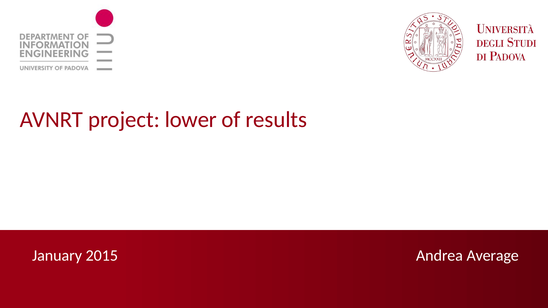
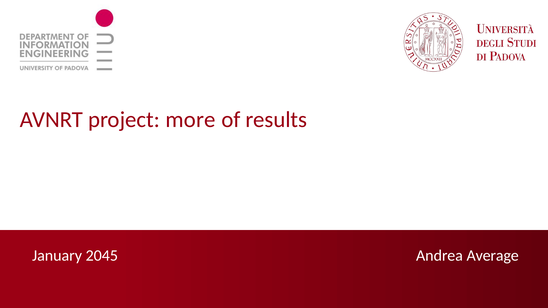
lower: lower -> more (191, 120)
2015: 2015 -> 2045 (102, 256)
